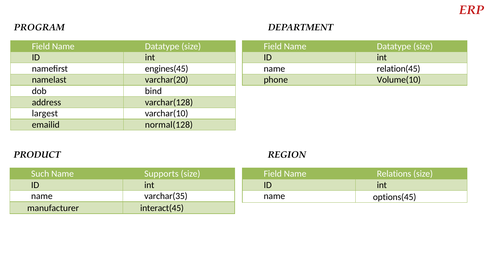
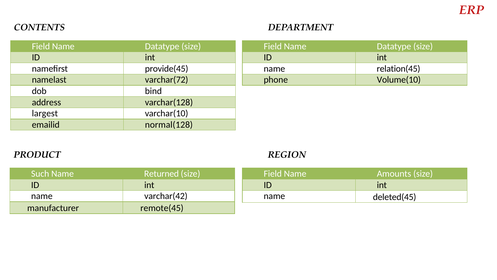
PROGRAM: PROGRAM -> CONTENTS (39, 27)
engines(45: engines(45 -> provide(45 (167, 69)
varchar(20: varchar(20 -> varchar(72 (167, 80)
Supports: Supports -> Returned (162, 174)
Relations: Relations -> Amounts (394, 174)
varchar(35: varchar(35 -> varchar(42 (166, 196)
options(45: options(45 -> deleted(45 (395, 197)
interact(45: interact(45 -> remote(45 (162, 208)
